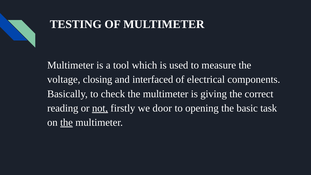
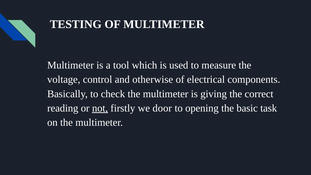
closing: closing -> control (98, 80)
interfaced: interfaced -> otherwise (153, 80)
the underline: present -> none (67, 122)
